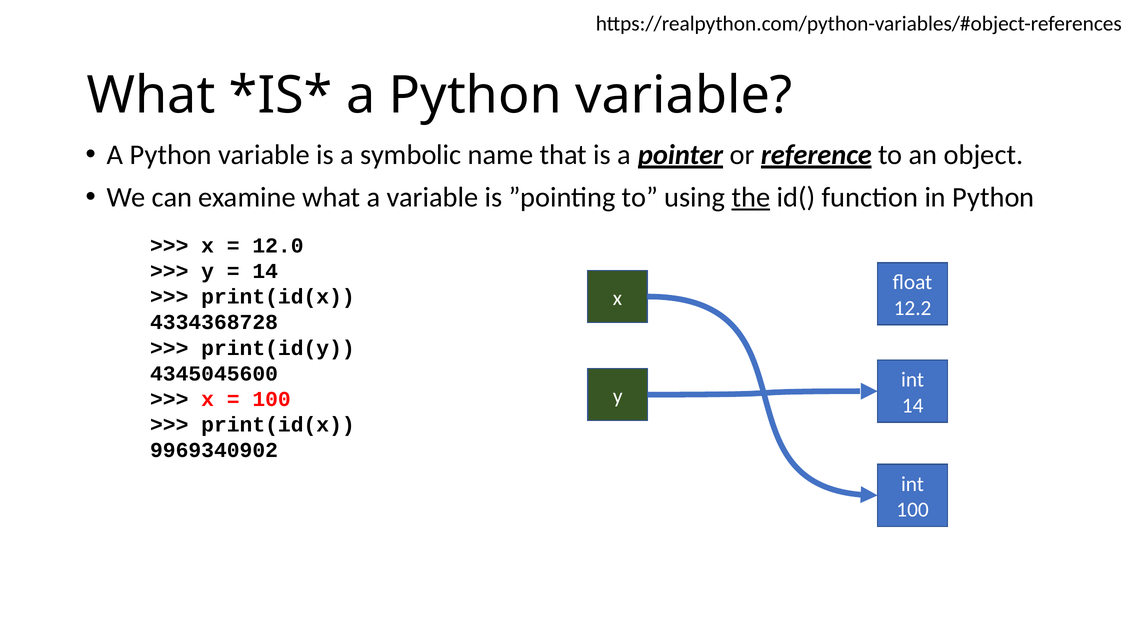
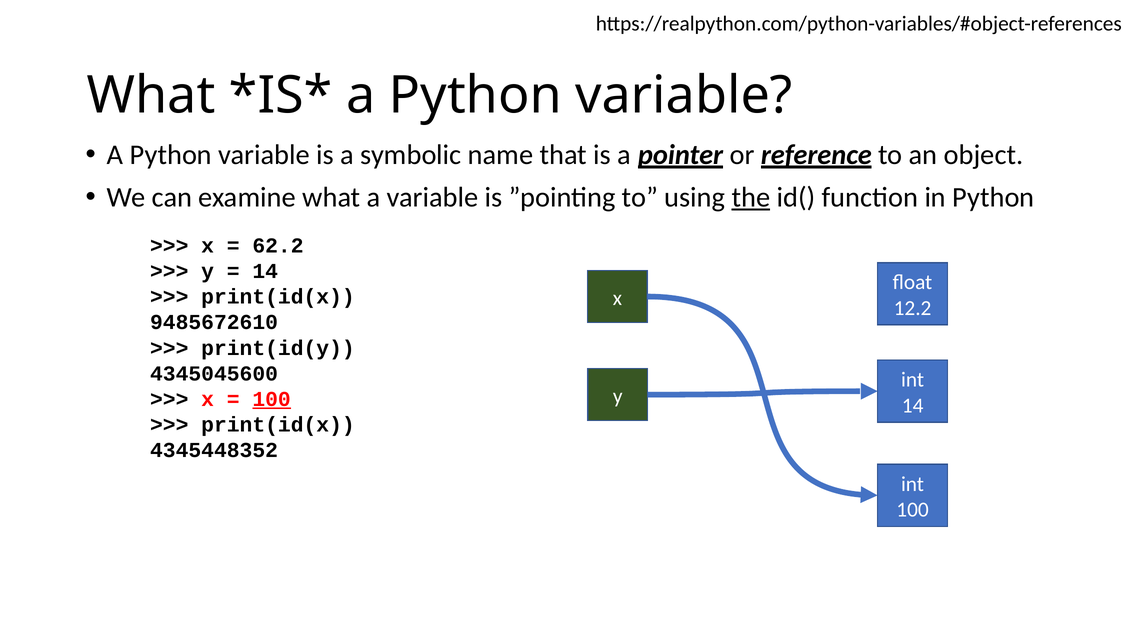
12.0: 12.0 -> 62.2 (278, 245)
4334368728: 4334368728 -> 9485672610 (214, 322)
100 underline: none -> present (272, 399)
9969340902: 9969340902 -> 4345448352 (214, 450)
